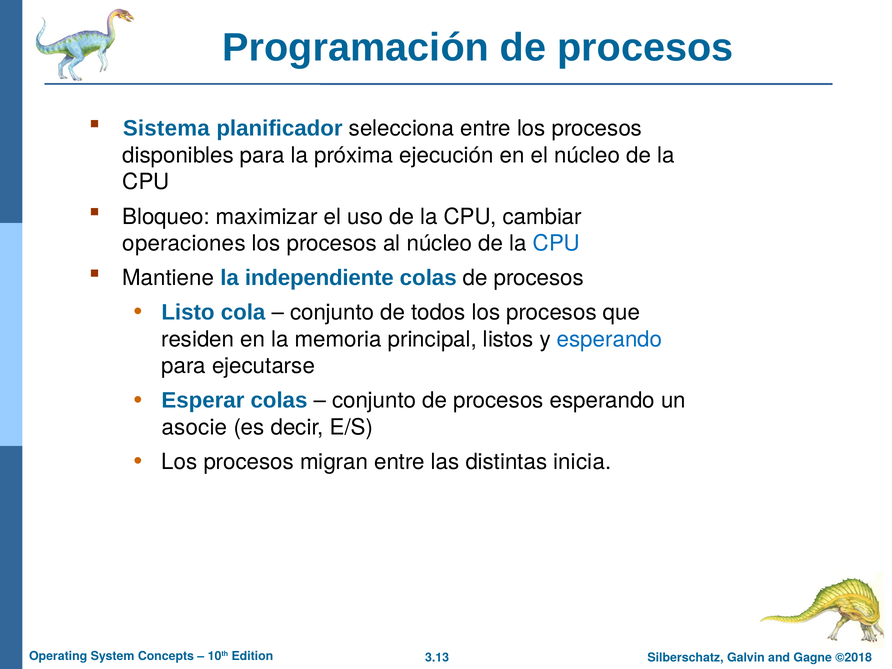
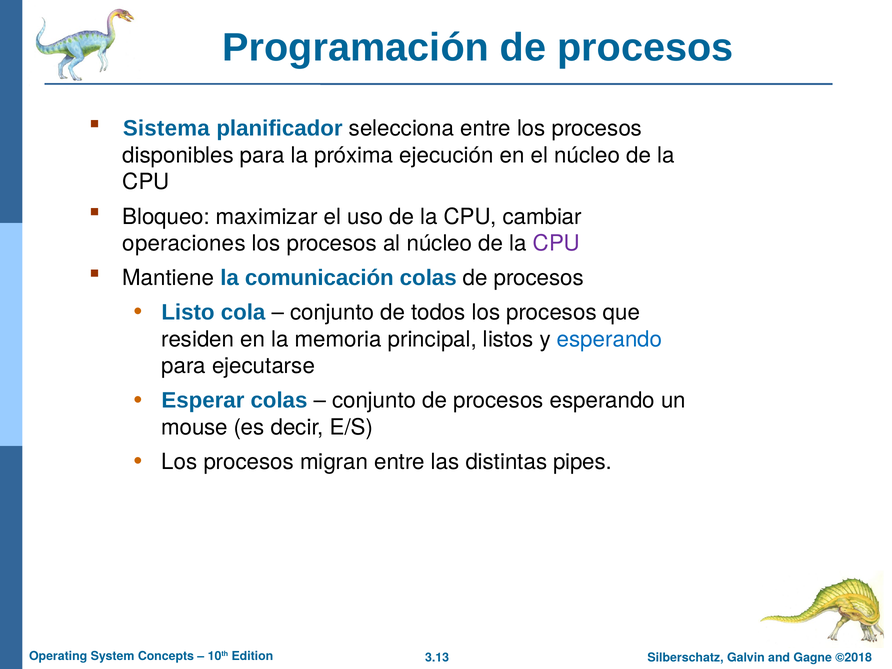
CPU colour: blue -> purple (556, 243)
independiente: independiente -> comunicación (319, 278)
asocie: asocie -> mouse (195, 427)
inicia: inicia -> pipes (583, 462)
